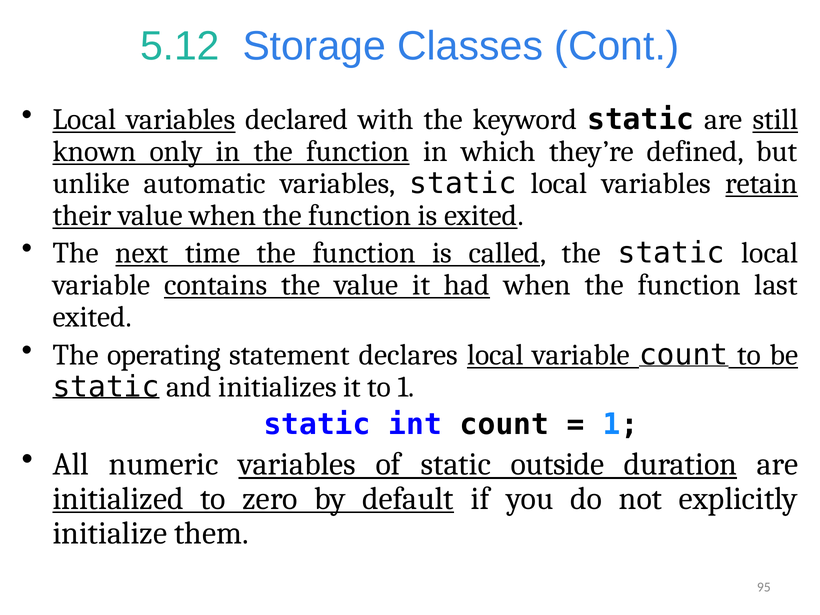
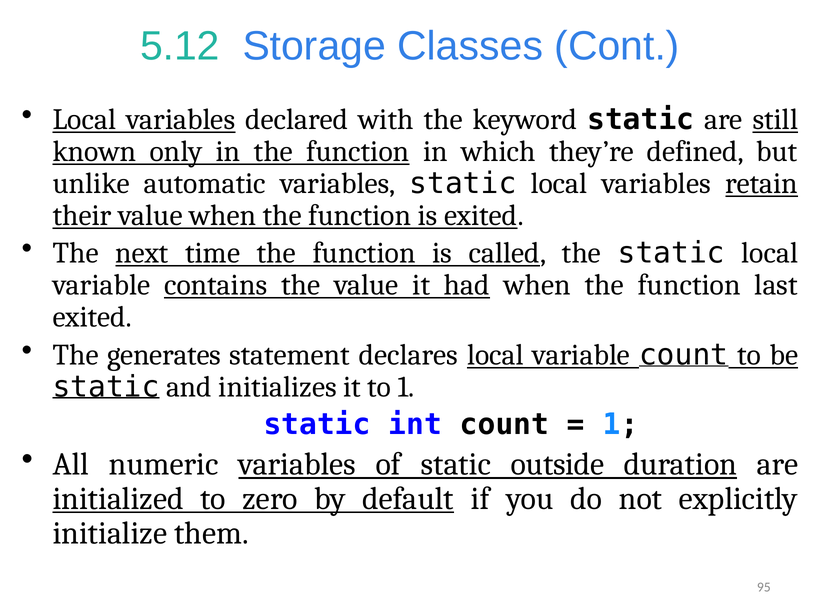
operating: operating -> generates (164, 355)
